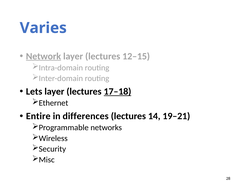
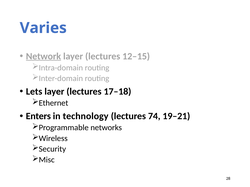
17–18 underline: present -> none (117, 92)
Entire: Entire -> Enters (38, 116)
differences: differences -> technology (86, 116)
14: 14 -> 74 (154, 116)
